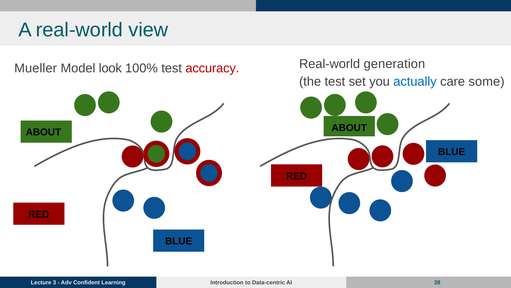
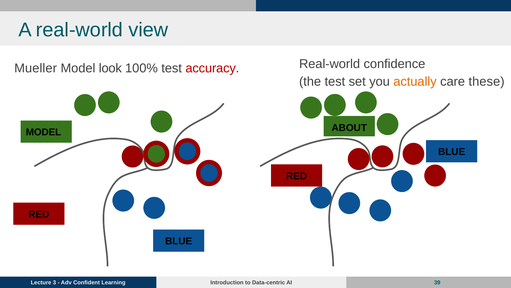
generation: generation -> confidence (394, 64)
actually colour: blue -> orange (415, 82)
some: some -> these (487, 82)
ABOUT: ABOUT -> MODEL (43, 132)
